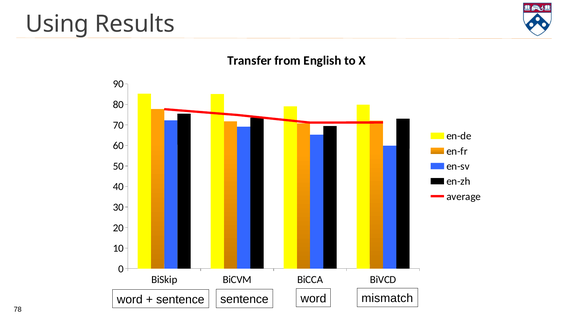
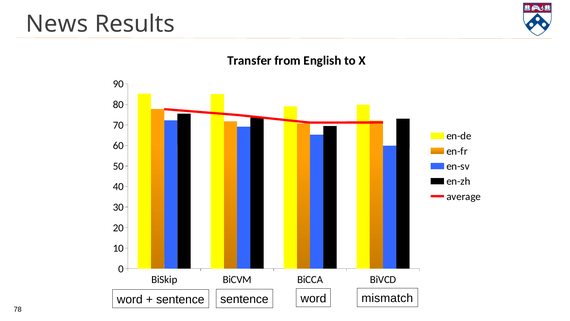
Using: Using -> News (57, 24)
